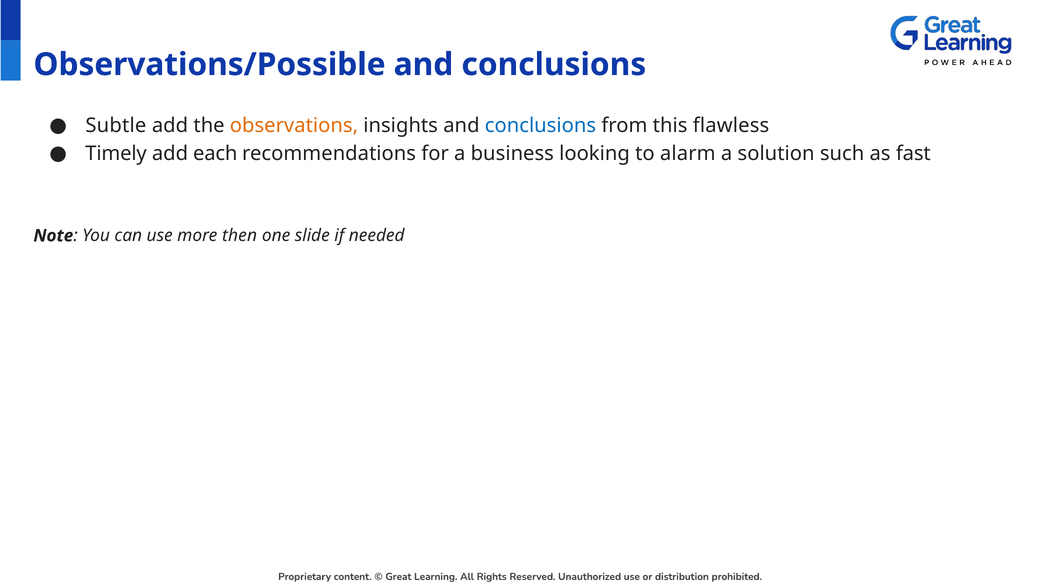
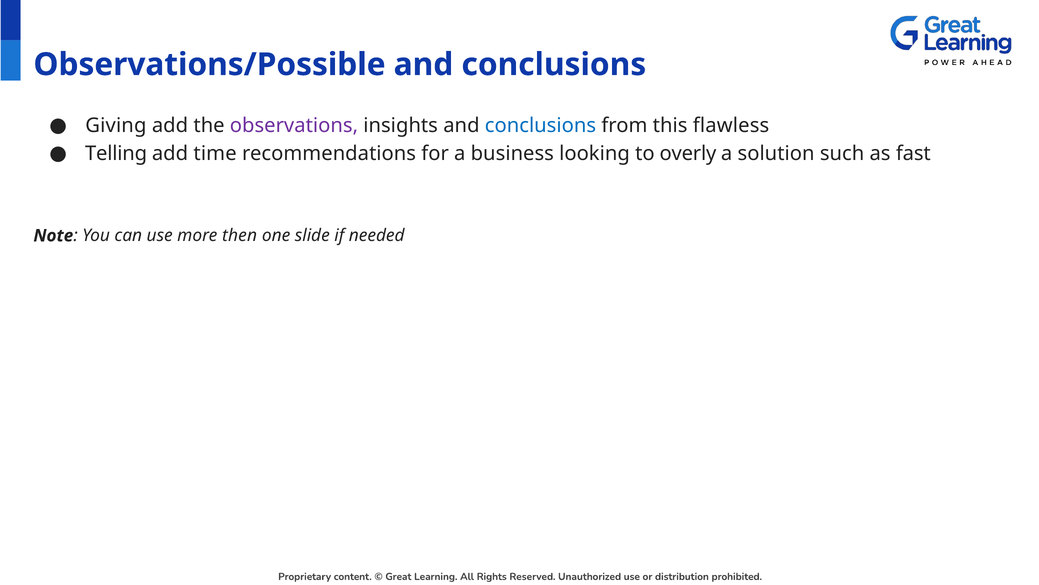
Subtle: Subtle -> Giving (116, 125)
observations colour: orange -> purple (294, 125)
Timely: Timely -> Telling (116, 153)
each: each -> time (215, 153)
alarm: alarm -> overly (688, 153)
